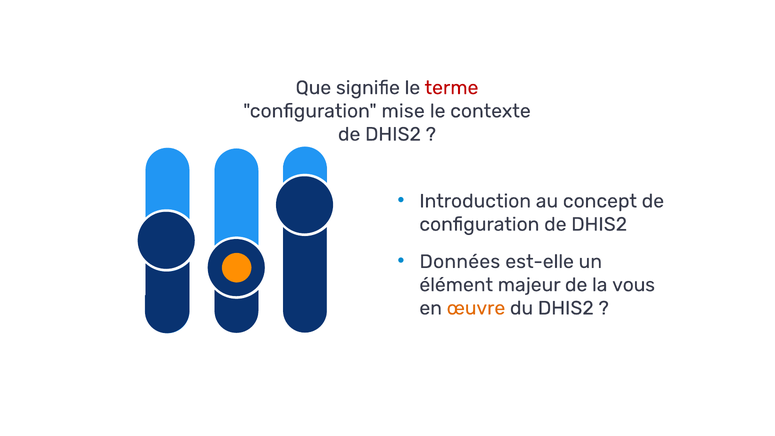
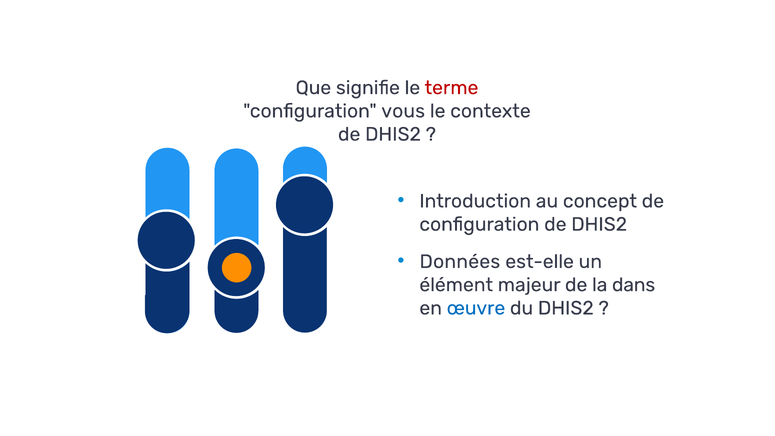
mise: mise -> vous (403, 111)
vous: vous -> dans (634, 285)
œuvre colour: orange -> blue (476, 308)
